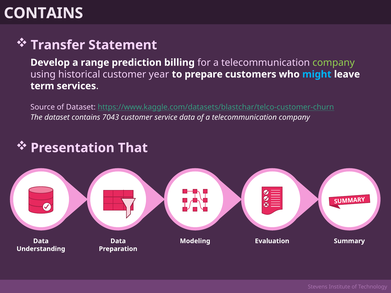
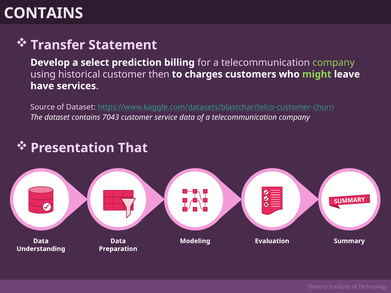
range: range -> select (95, 63)
year: year -> then (159, 74)
prepare: prepare -> charges (204, 74)
might colour: light blue -> light green (317, 74)
term: term -> have (42, 86)
